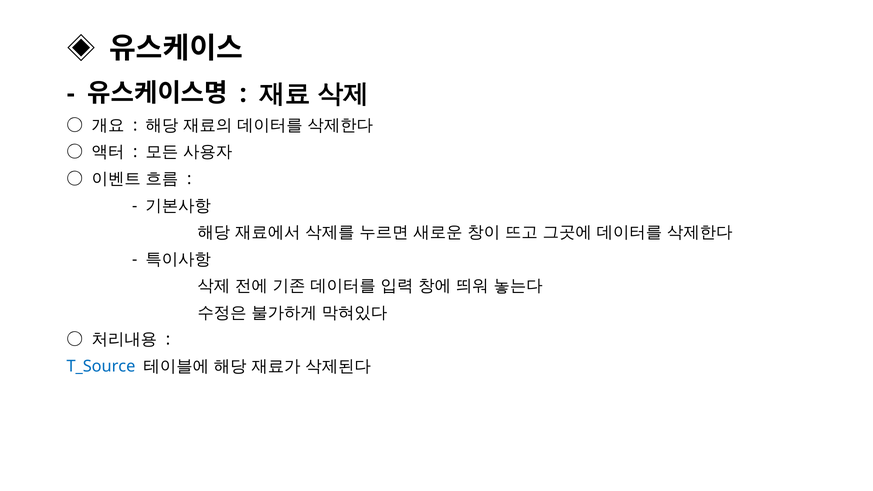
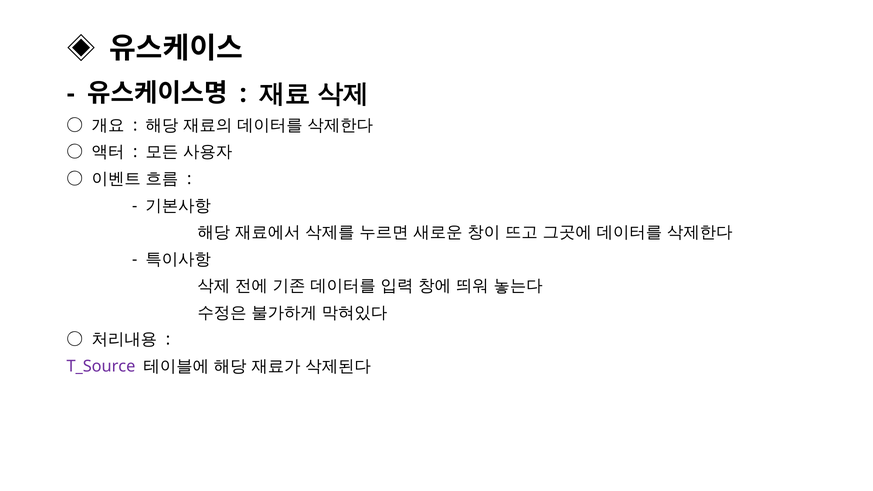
T_Source colour: blue -> purple (101, 366)
